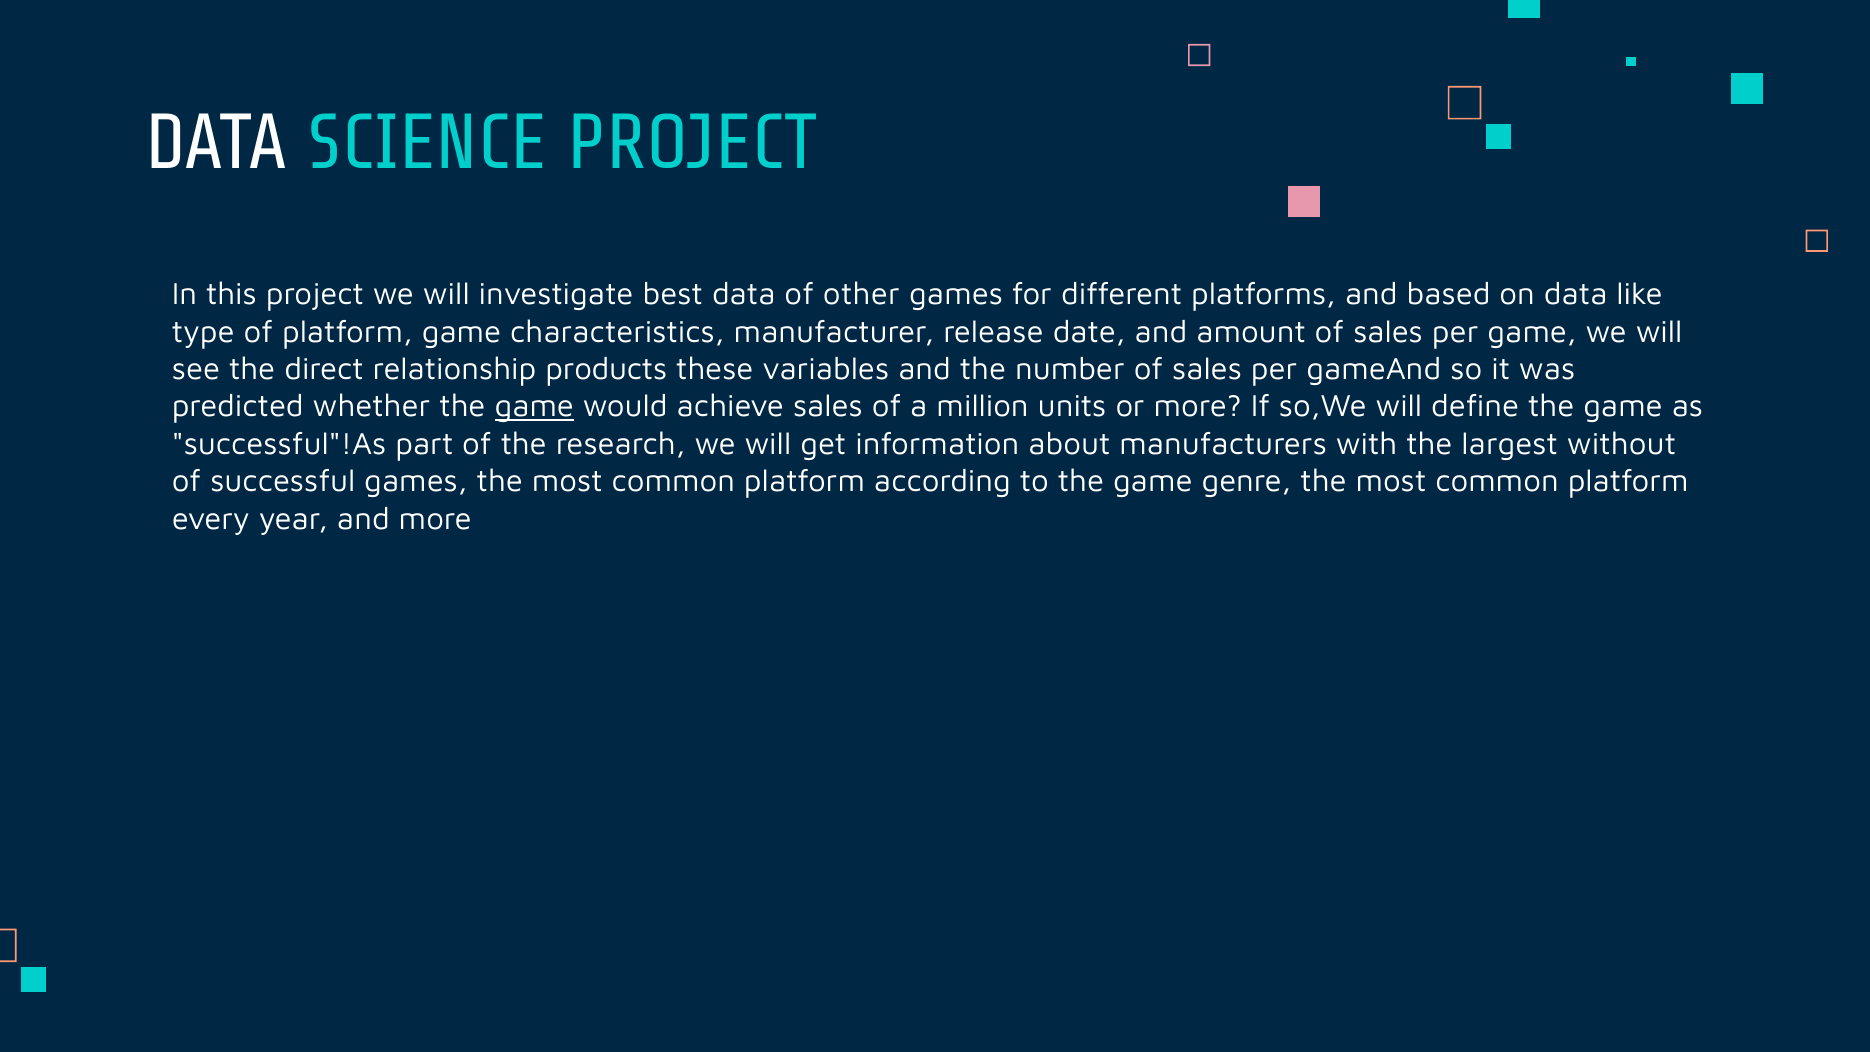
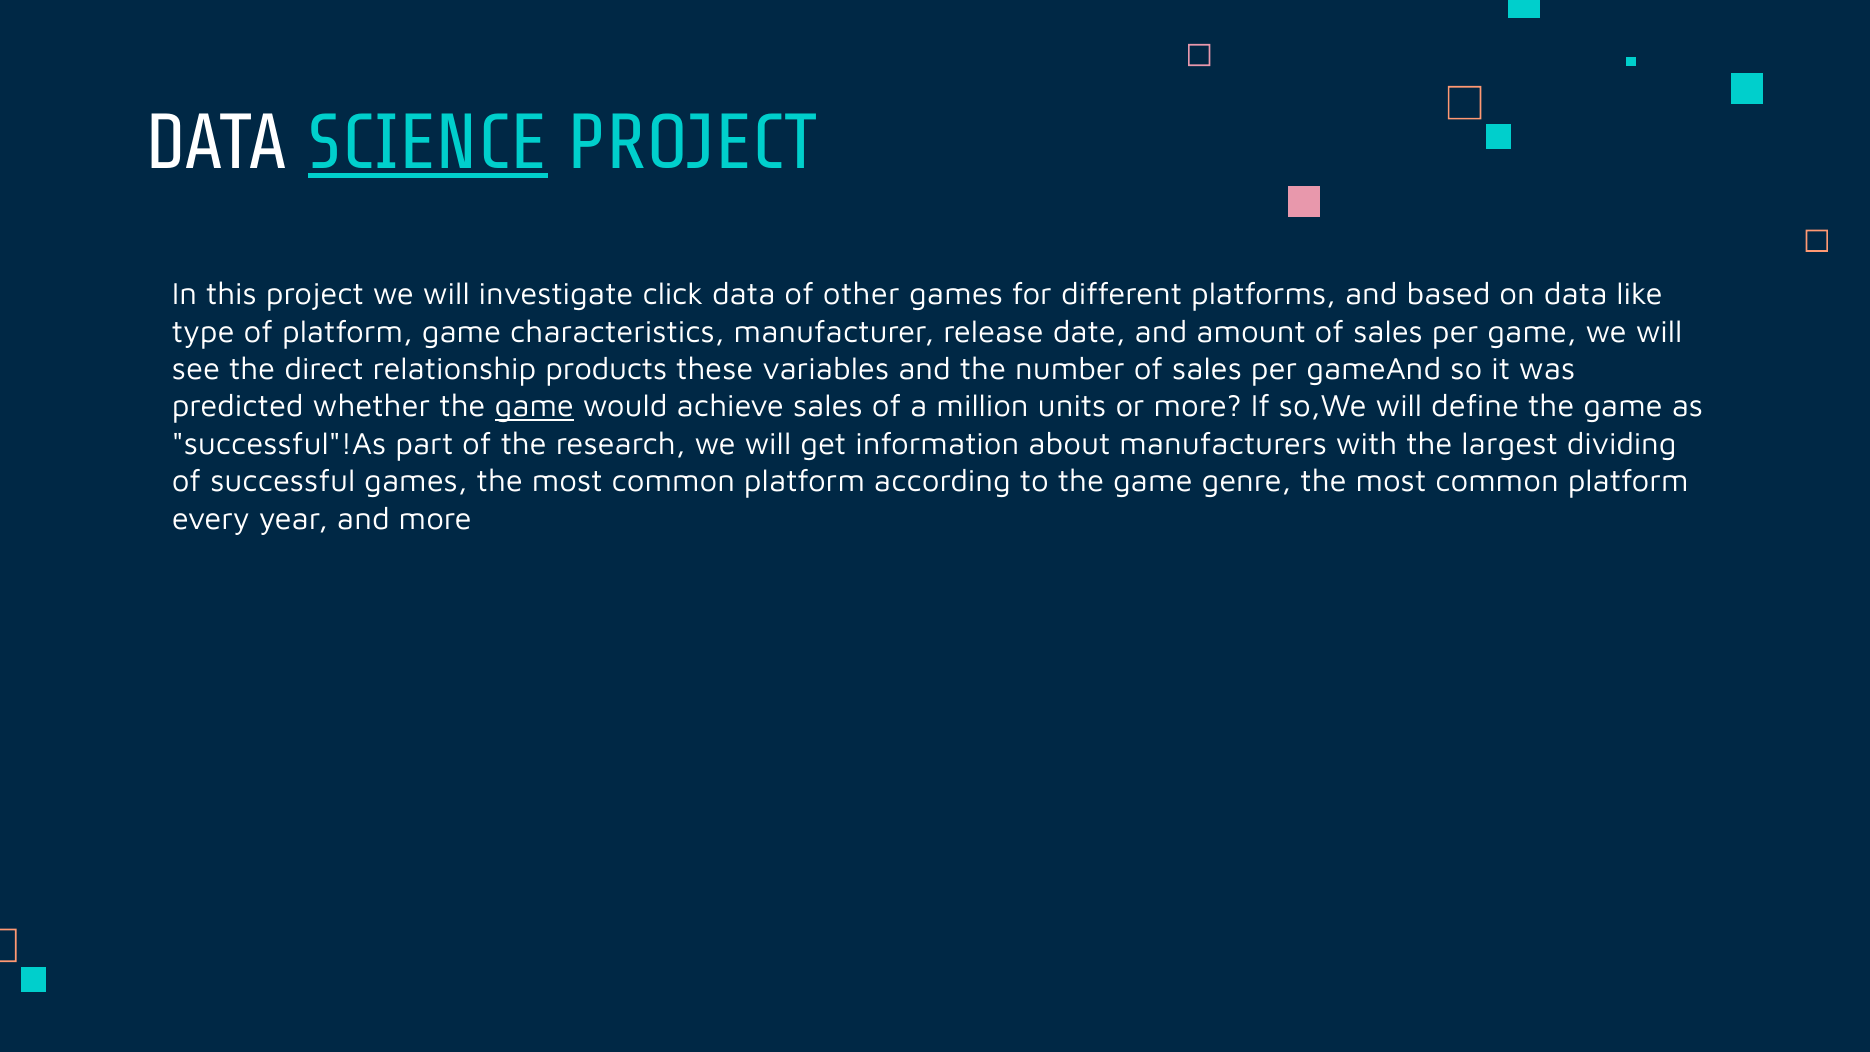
SCIENCE underline: none -> present (428, 142)
best: best -> click (673, 294)
without: without -> dividing (1622, 444)
